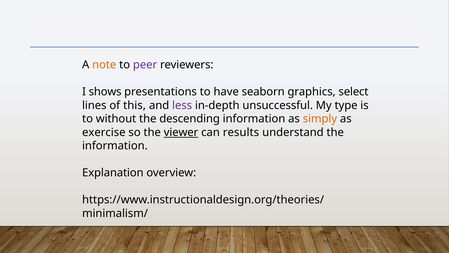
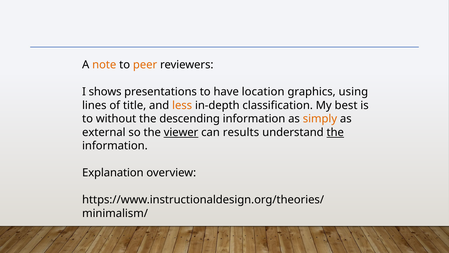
peer colour: purple -> orange (145, 65)
seaborn: seaborn -> location (263, 92)
select: select -> using (353, 92)
this: this -> title (135, 105)
less colour: purple -> orange (182, 105)
unsuccessful: unsuccessful -> classification (278, 105)
type: type -> best (346, 105)
exercise: exercise -> external (104, 132)
the underline: none -> present (335, 132)
